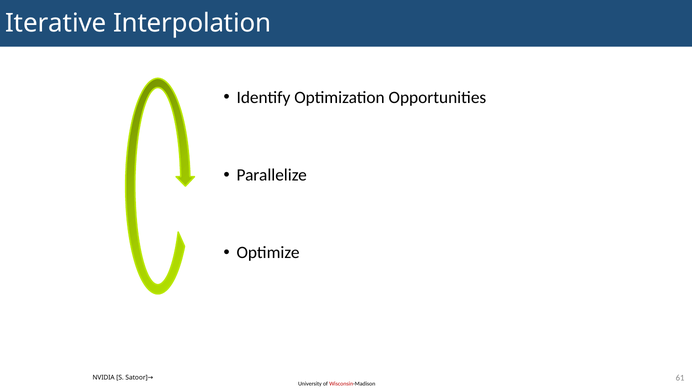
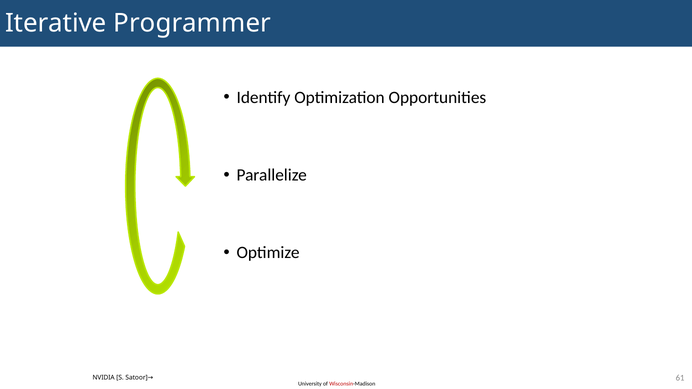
Interpolation: Interpolation -> Programmer (192, 23)
